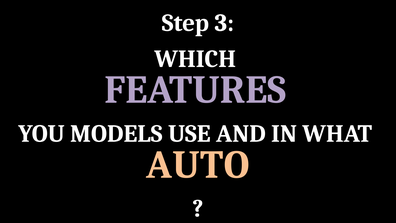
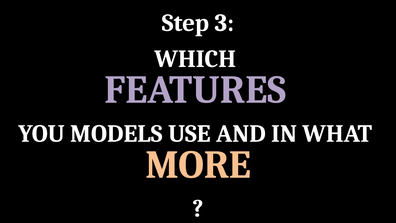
AUTO: AUTO -> MORE (198, 164)
